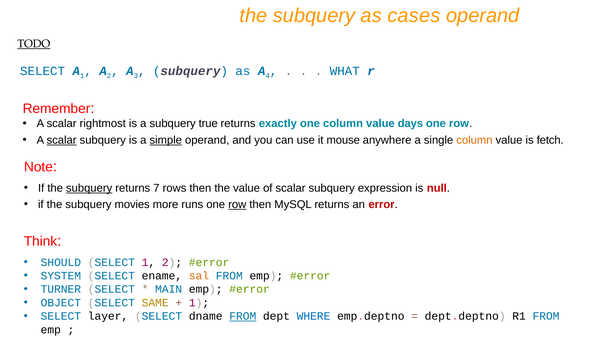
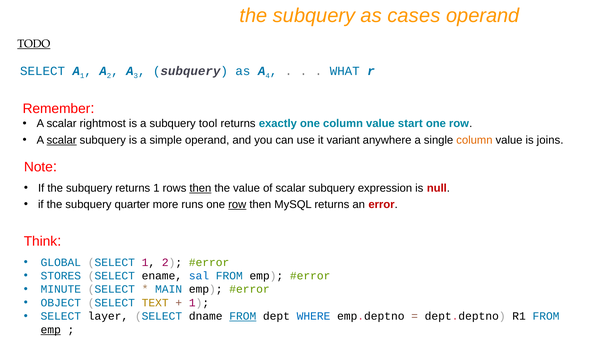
true: true -> tool (208, 124)
days: days -> start (410, 124)
simple underline: present -> none (166, 140)
mouse: mouse -> variant (343, 140)
fetch: fetch -> joins (550, 140)
subquery underline: present -> none (89, 188)
returns 7: 7 -> 1 (156, 188)
then underline: none -> present (200, 188)
movies: movies -> quarter (132, 204)
SHOULD: SHOULD -> GLOBAL (61, 262)
SYSTEM: SYSTEM -> STORES (61, 276)
sal colour: orange -> blue (199, 276)
TURNER: TURNER -> MINUTE (61, 289)
SAME: SAME -> TEXT (155, 303)
emp underline: none -> present (51, 330)
